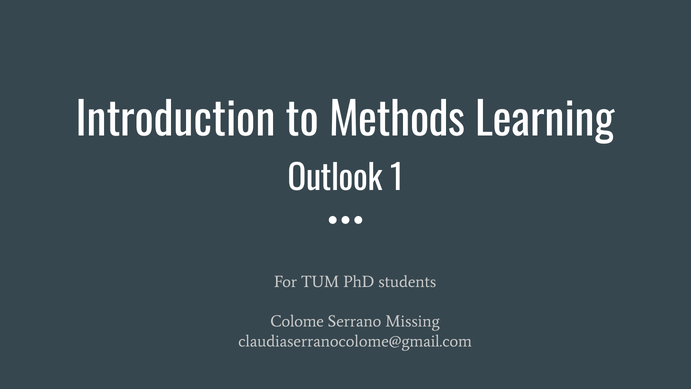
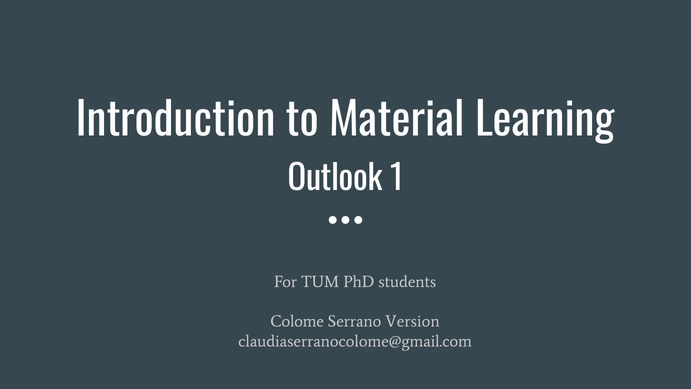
Methods: Methods -> Material (397, 121)
Missing: Missing -> Version (413, 321)
